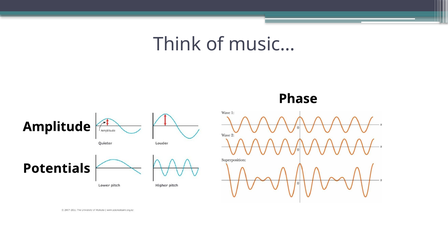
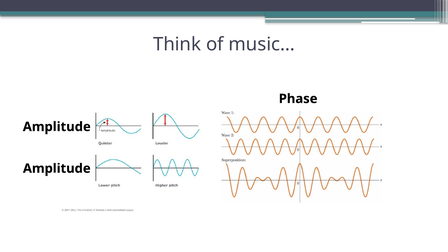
Potentials: Potentials -> Amplitude (57, 168)
